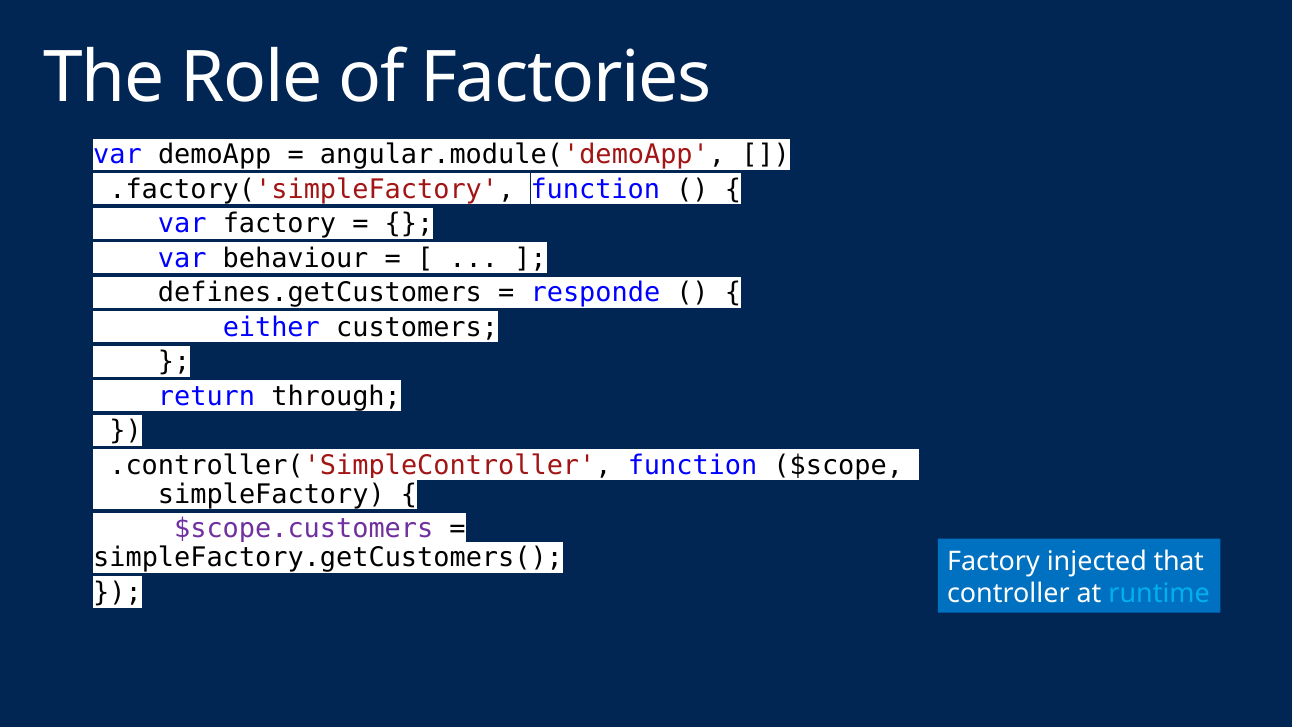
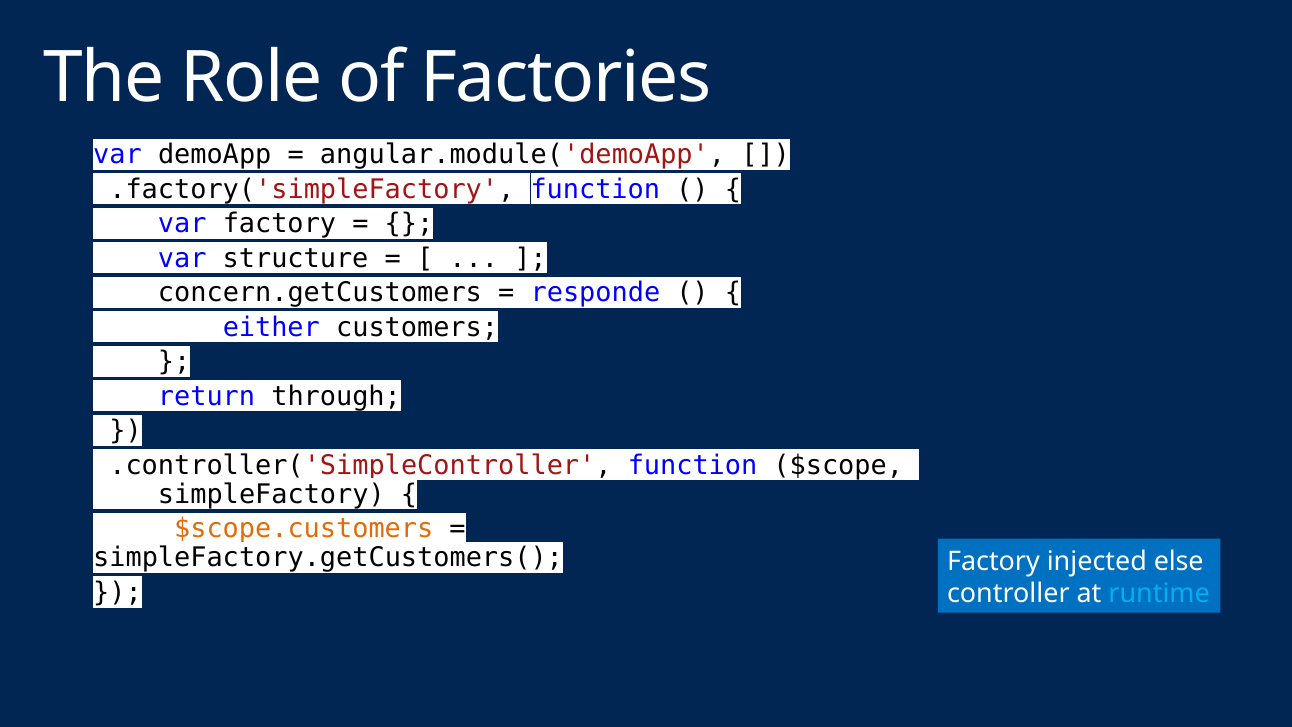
behaviour: behaviour -> structure (296, 258)
defines.getCustomers: defines.getCustomers -> concern.getCustomers (320, 292)
$scope.customers colour: purple -> orange (304, 528)
that: that -> else (1179, 561)
